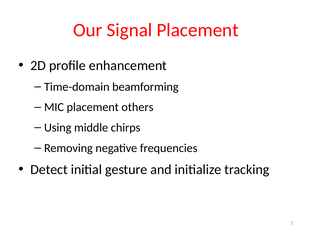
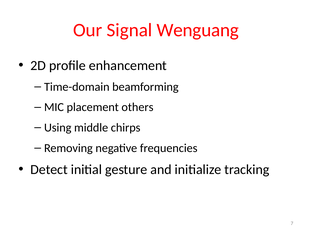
Signal Placement: Placement -> Wenguang (198, 30)
